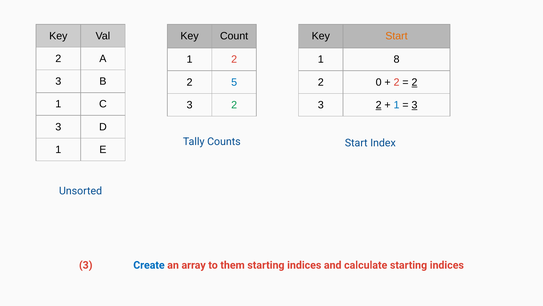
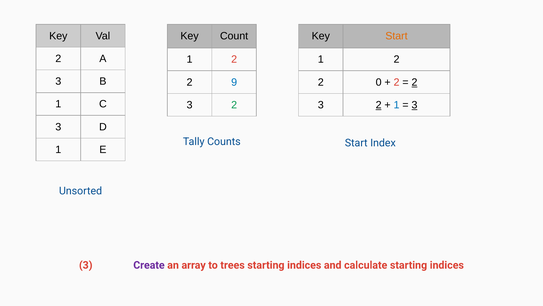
8: 8 -> 2 (397, 59)
5: 5 -> 9 (234, 82)
Create colour: blue -> purple (149, 265)
them: them -> trees (233, 265)
